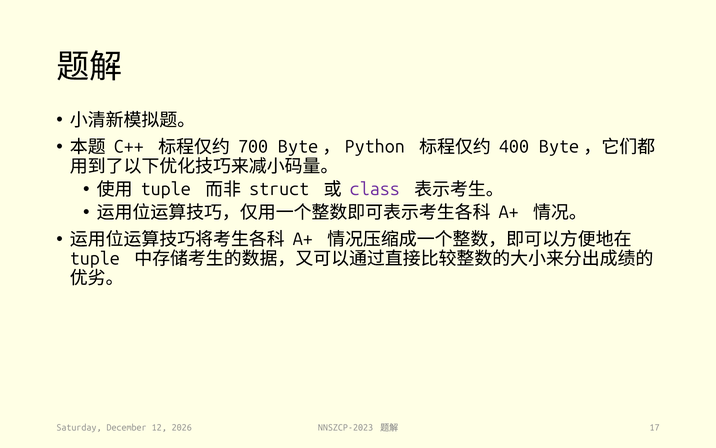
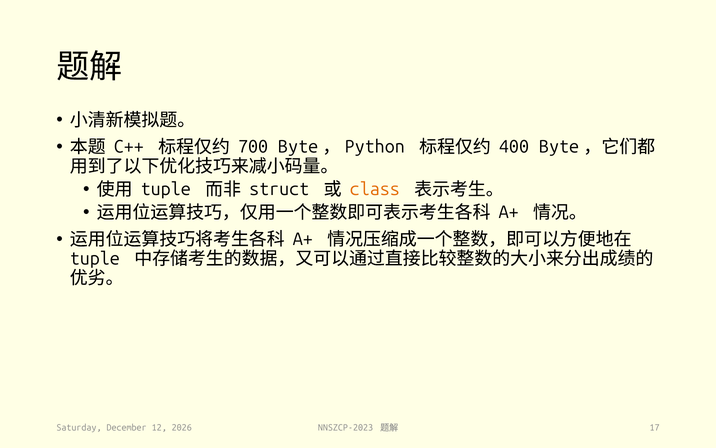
class colour: purple -> orange (375, 189)
